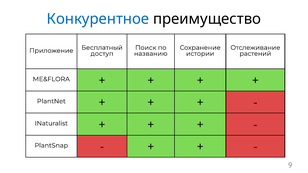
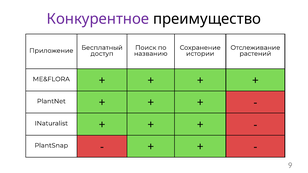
Конкурентное colour: blue -> purple (98, 19)
